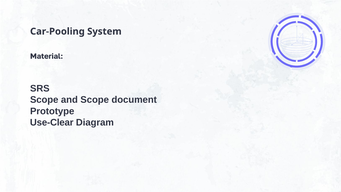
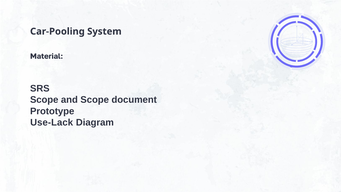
Use-Clear: Use-Clear -> Use-Lack (52, 122)
